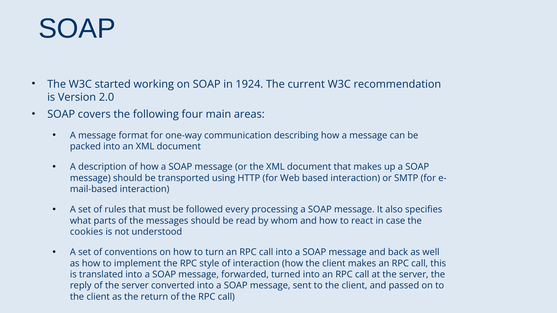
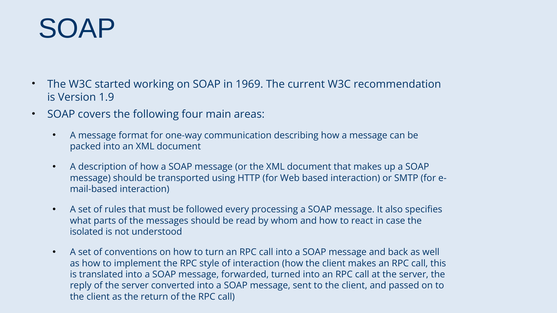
1924: 1924 -> 1969 (249, 84)
2.0: 2.0 -> 1.9 (106, 97)
cookies: cookies -> isolated (87, 232)
